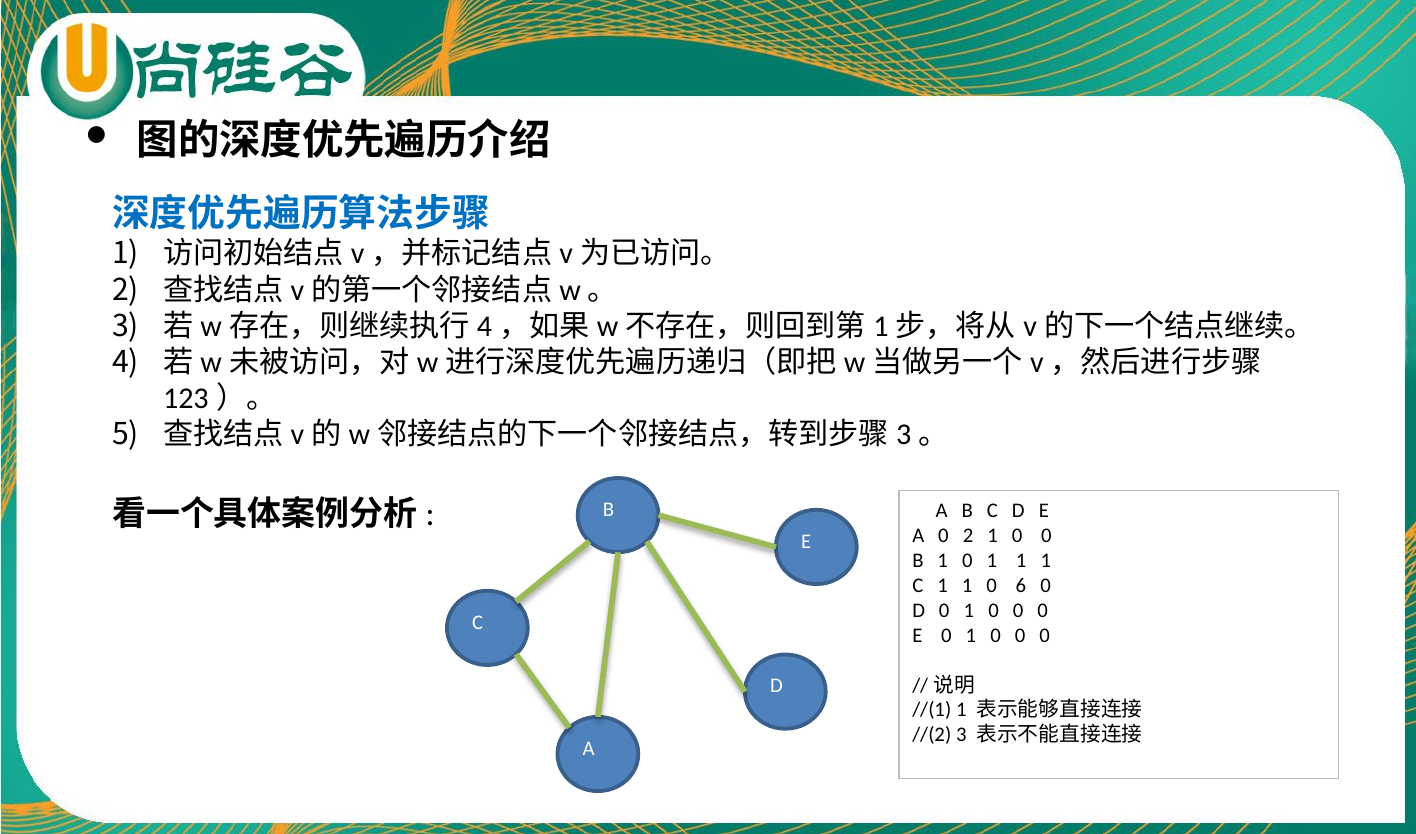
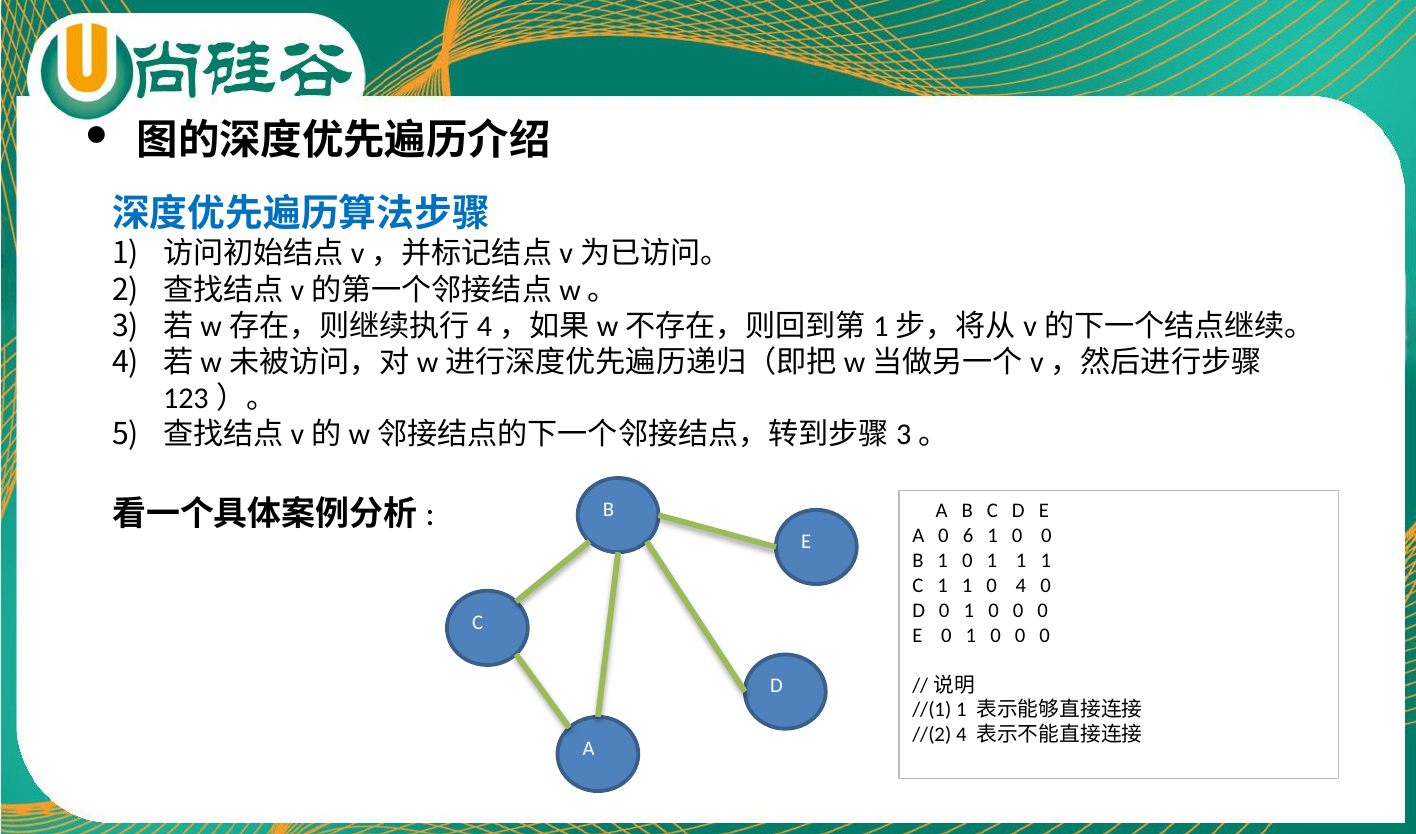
0 2: 2 -> 6 (968, 536)
0 6: 6 -> 4 (1021, 585)
//(2 3: 3 -> 4 (961, 735)
